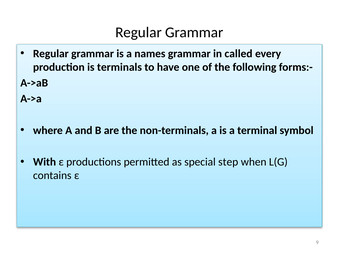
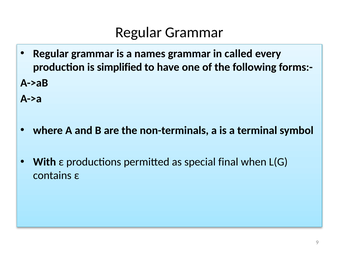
terminals: terminals -> simplified (120, 67)
step: step -> final (228, 162)
